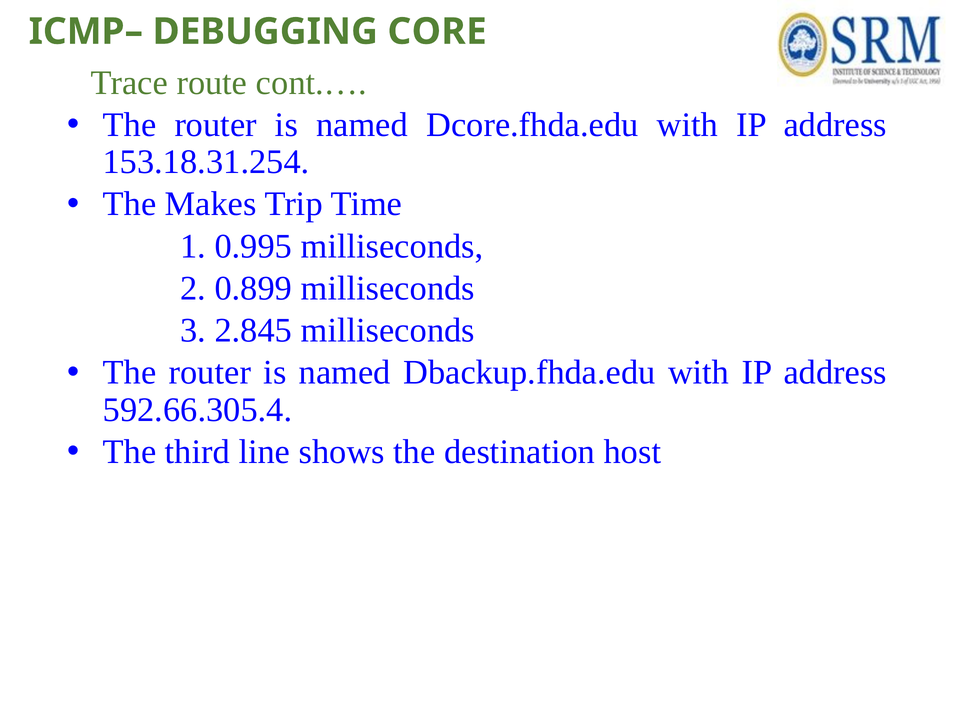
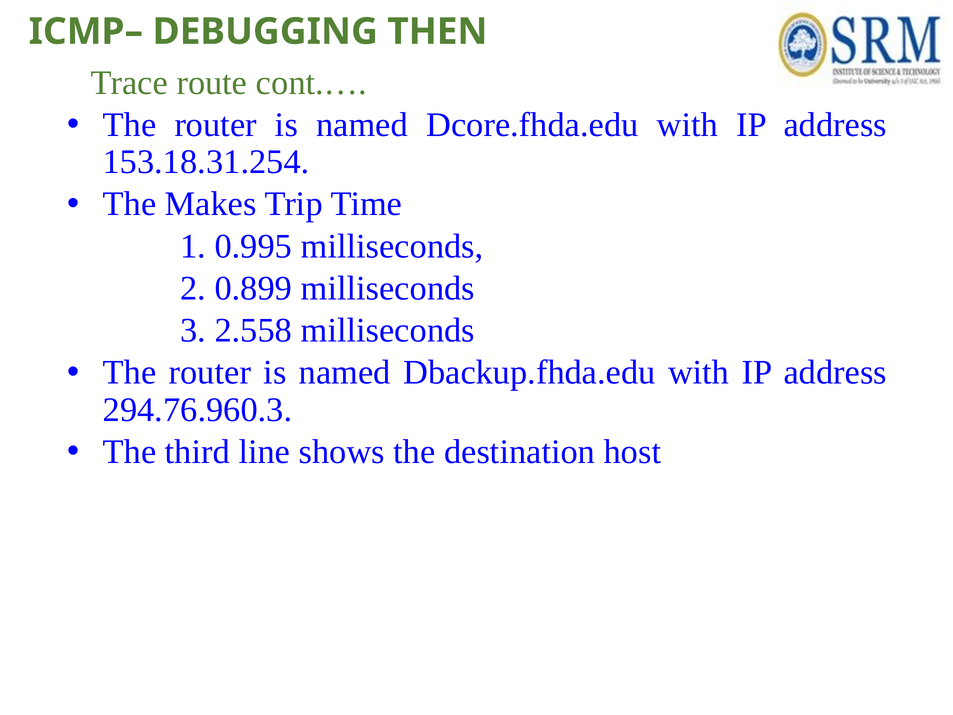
CORE: CORE -> THEN (437, 32)
2.845: 2.845 -> 2.558 (253, 330)
592.66.305.4: 592.66.305.4 -> 294.76.960.3 (198, 410)
